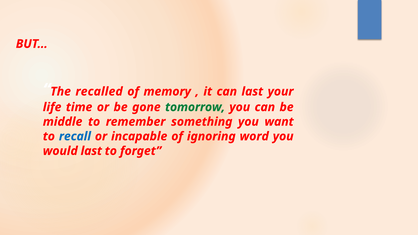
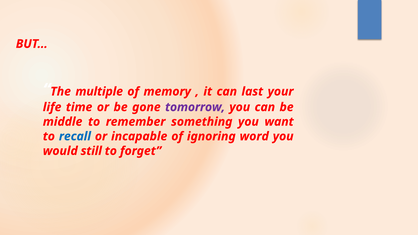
recalled: recalled -> multiple (99, 92)
tomorrow colour: green -> purple (195, 107)
would last: last -> still (91, 151)
